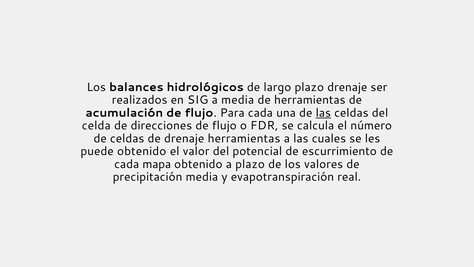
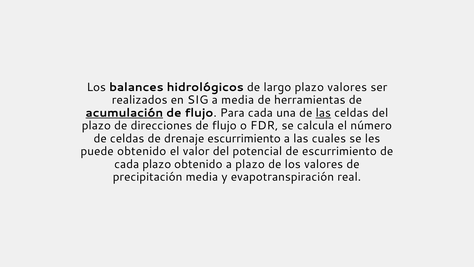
plazo drenaje: drenaje -> valores (347, 87)
acumulación underline: none -> present (124, 113)
celda: celda -> plazo (96, 126)
drenaje herramientas: herramientas -> escurrimiento (244, 138)
cada mapa: mapa -> plazo (157, 164)
